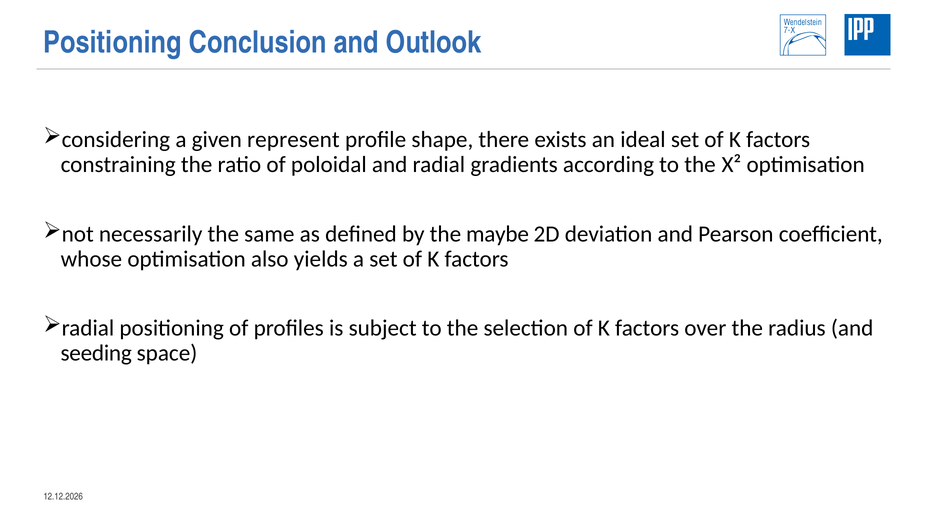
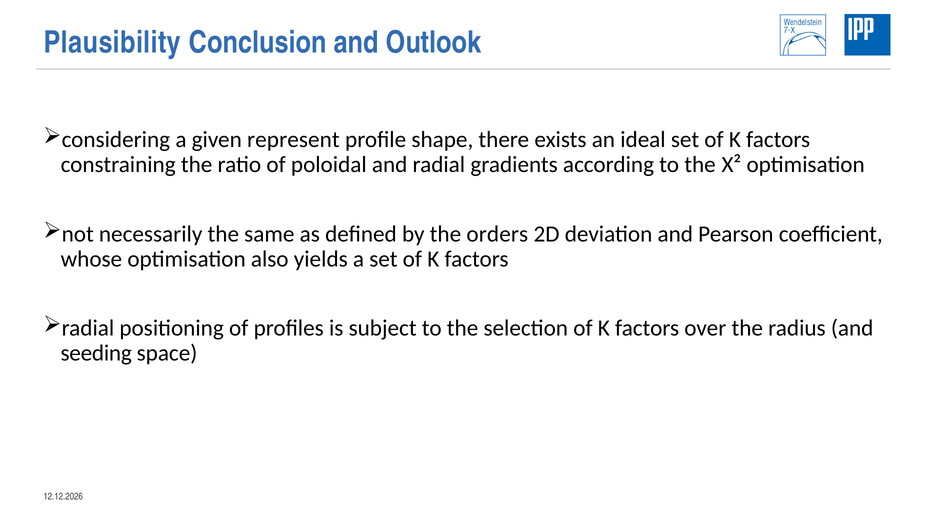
Positioning: Positioning -> Plausibility (112, 43)
maybe: maybe -> orders (497, 234)
